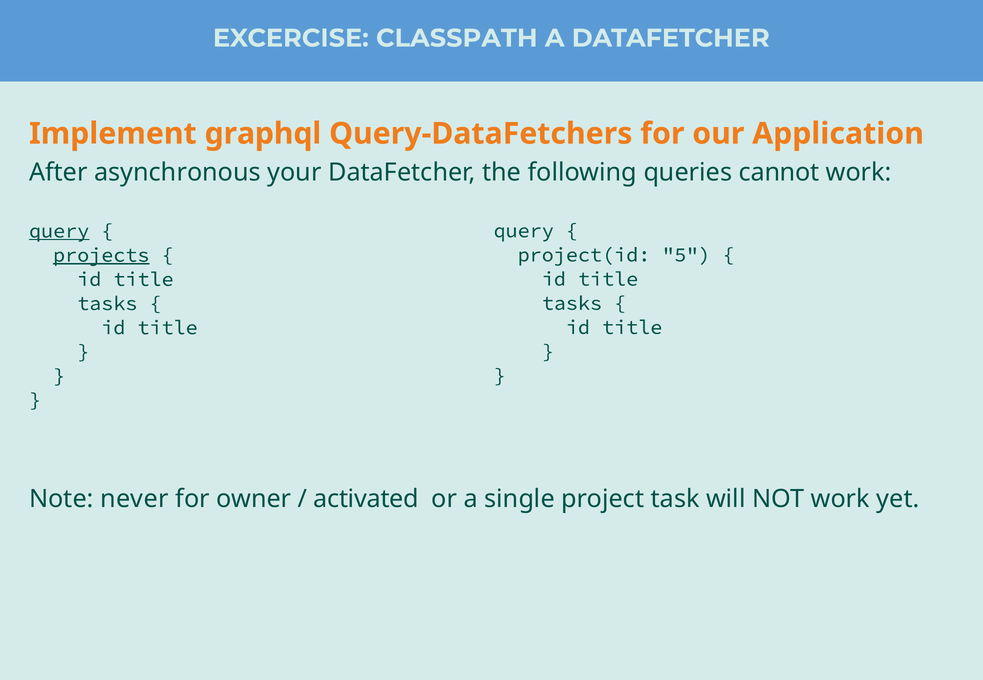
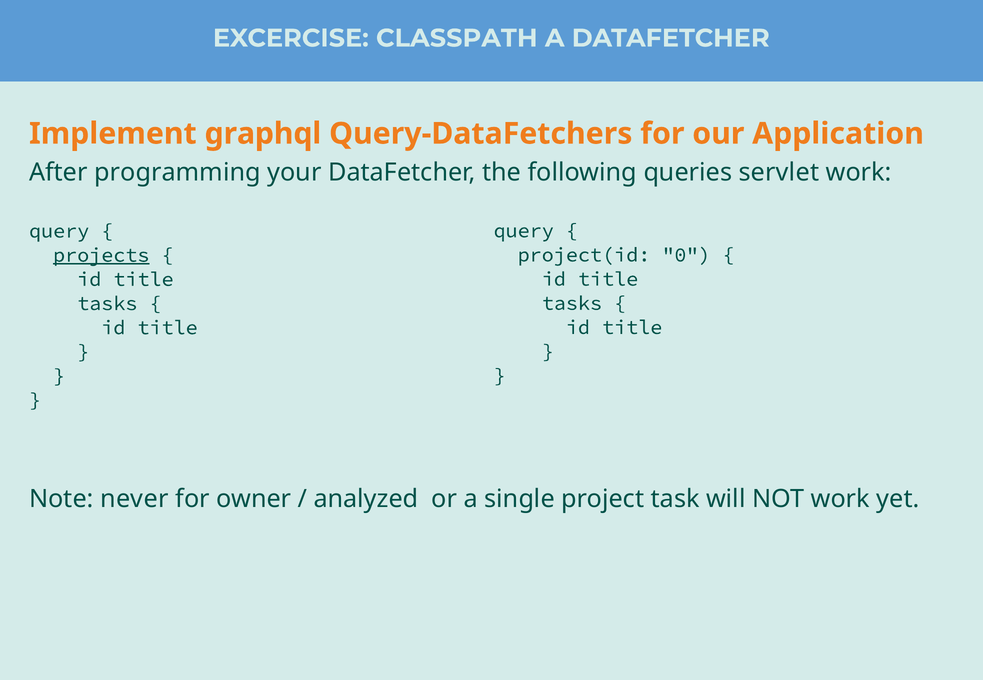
asynchronous: asynchronous -> programming (177, 173)
cannot: cannot -> servlet (779, 173)
query underline: present -> none (59, 231)
5: 5 -> 0 (686, 255)
activated: activated -> analyzed (366, 499)
